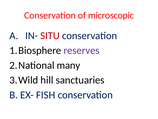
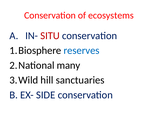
microscopic: microscopic -> ecosystems (111, 15)
reserves colour: purple -> blue (82, 50)
FISH: FISH -> SIDE (46, 94)
